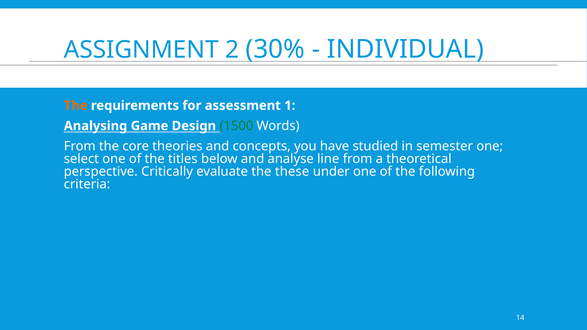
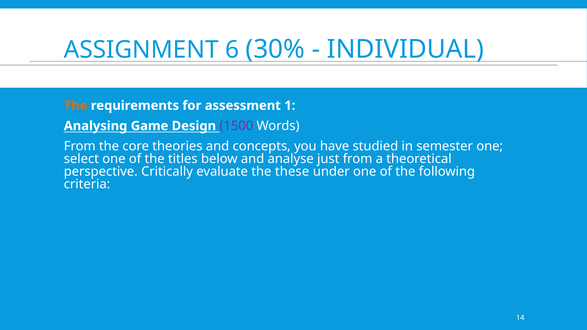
2: 2 -> 6 (232, 50)
1500 colour: green -> purple (236, 126)
line: line -> just (328, 159)
